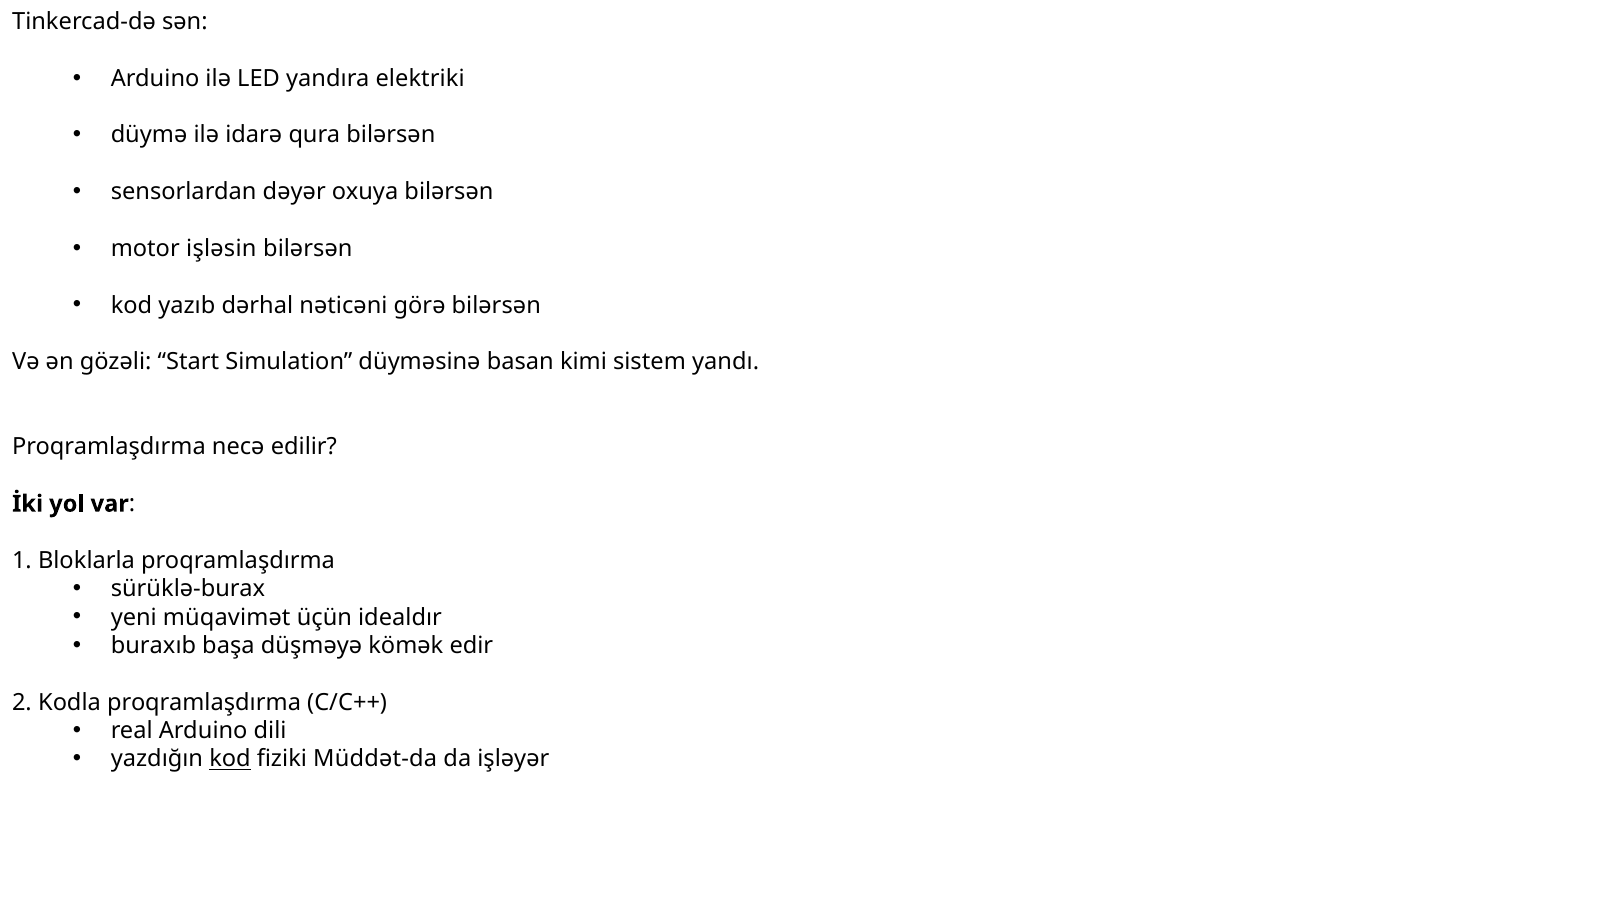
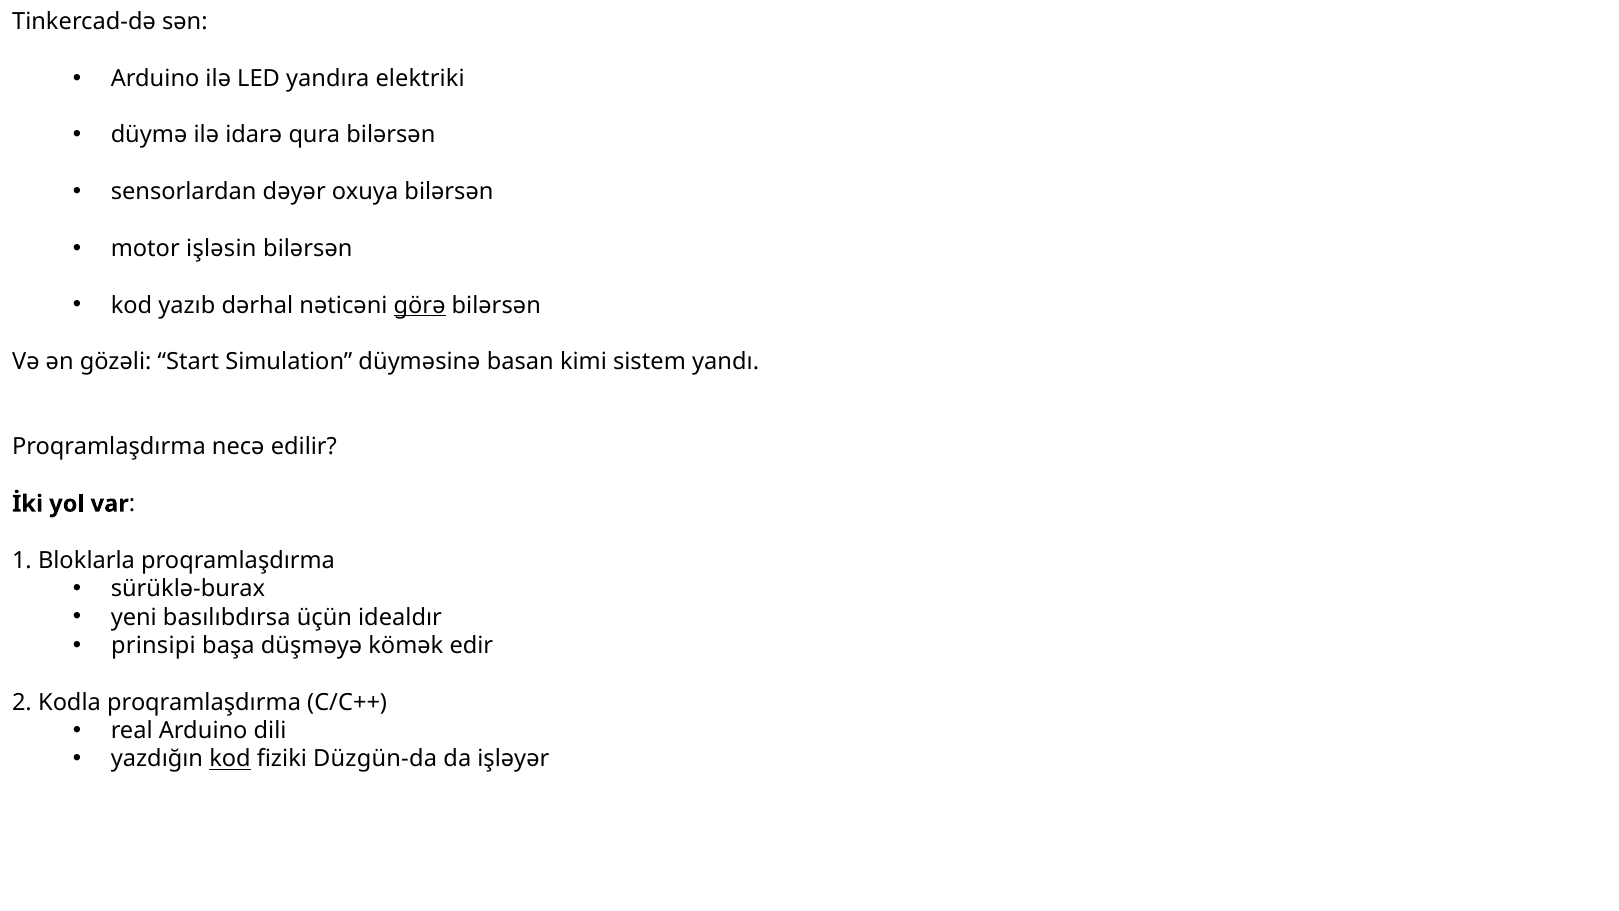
görə underline: none -> present (420, 305)
müqavimət: müqavimət -> basılıbdırsa (227, 617)
buraxıb: buraxıb -> prinsipi (153, 645)
Müddət-da: Müddət-da -> Düzgün-da (375, 759)
